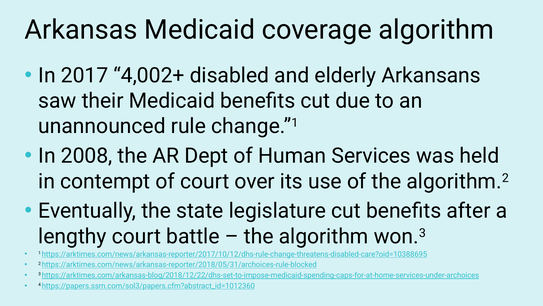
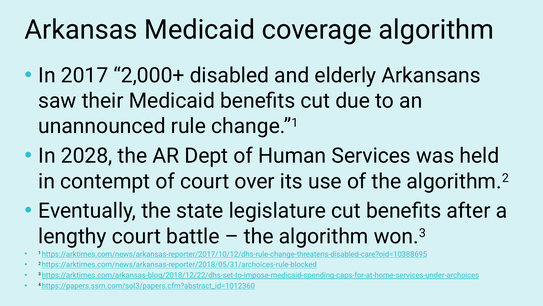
4,002+: 4,002+ -> 2,000+ (149, 75)
2008: 2008 -> 2028 (87, 156)
